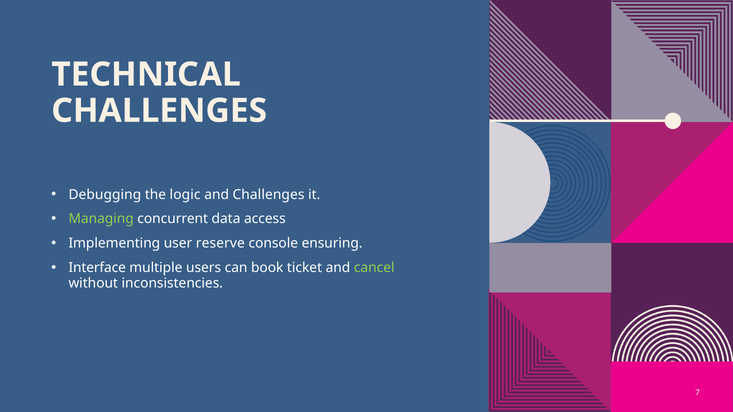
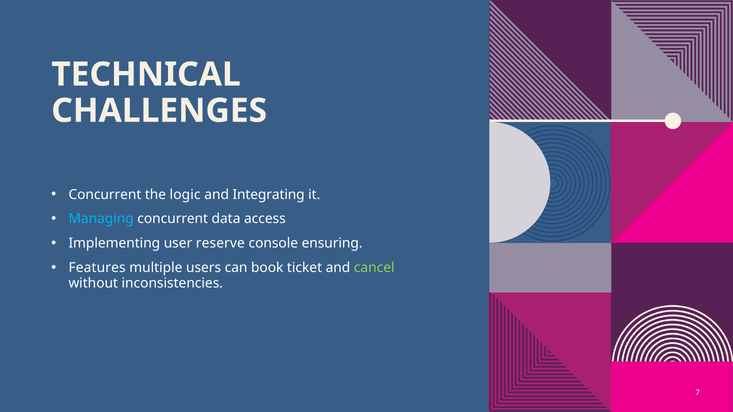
Debugging: Debugging -> Concurrent (105, 195)
and Challenges: Challenges -> Integrating (269, 195)
Managing colour: light green -> light blue (101, 219)
Interface: Interface -> Features (97, 268)
